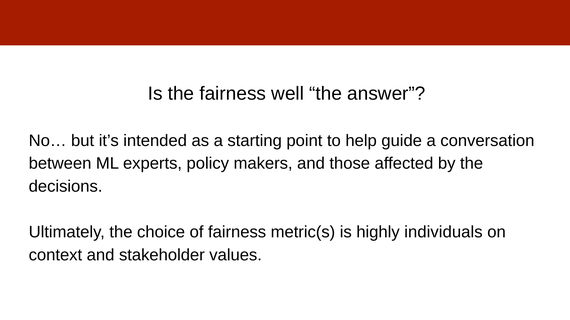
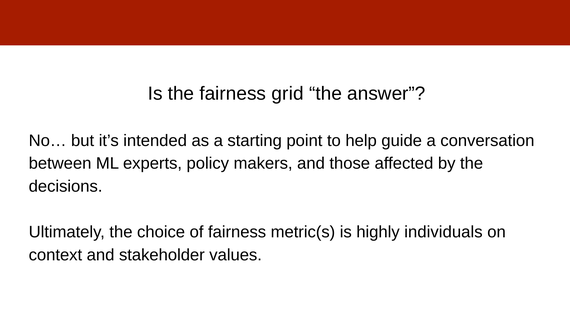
well: well -> grid (288, 94)
